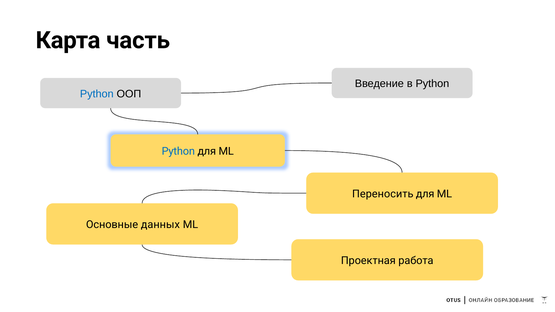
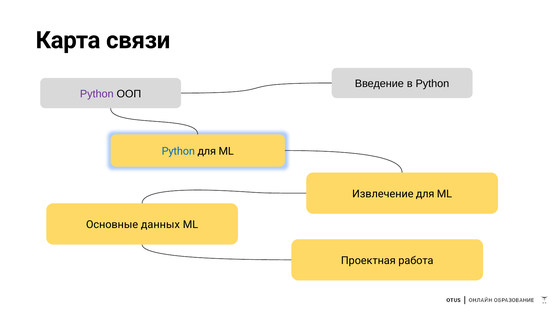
часть: часть -> связи (138, 40)
Python colour: blue -> purple (97, 94)
Переносить: Переносить -> Извлечение (383, 194)
